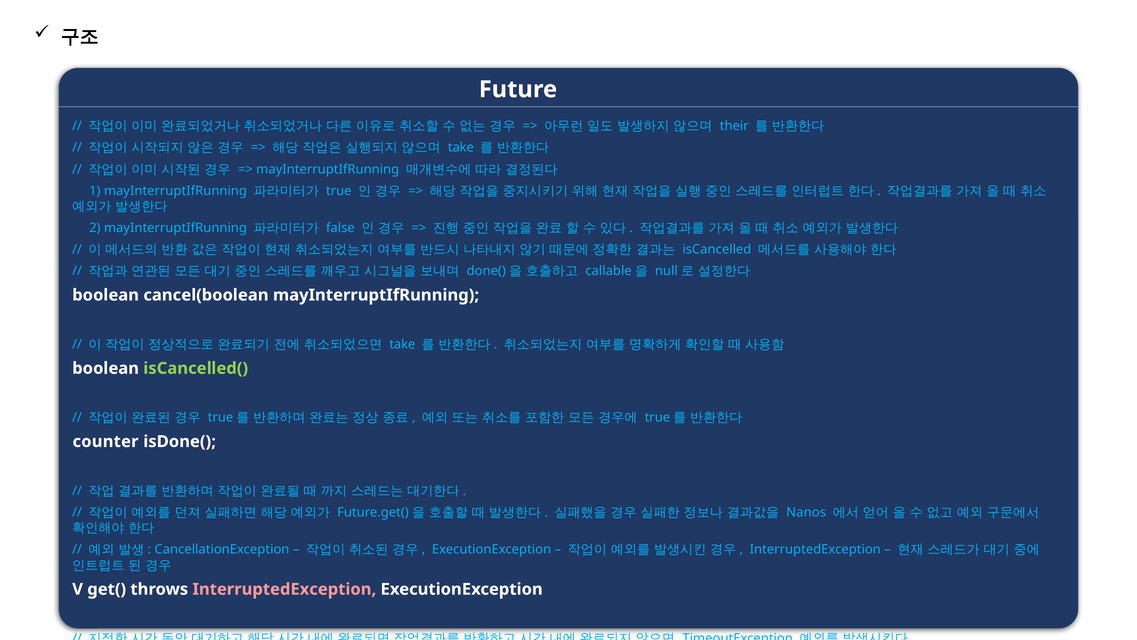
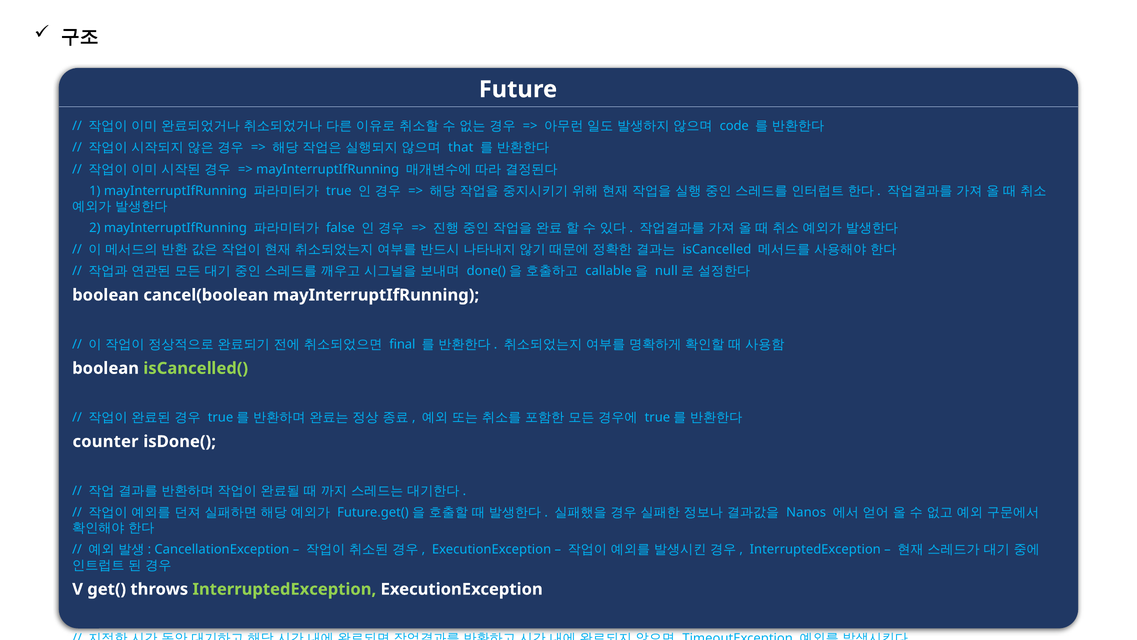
their: their -> code (734, 126)
take: take -> that (461, 148)
take: take -> final (402, 344)
InterruptedException colour: pink -> light green (284, 589)
